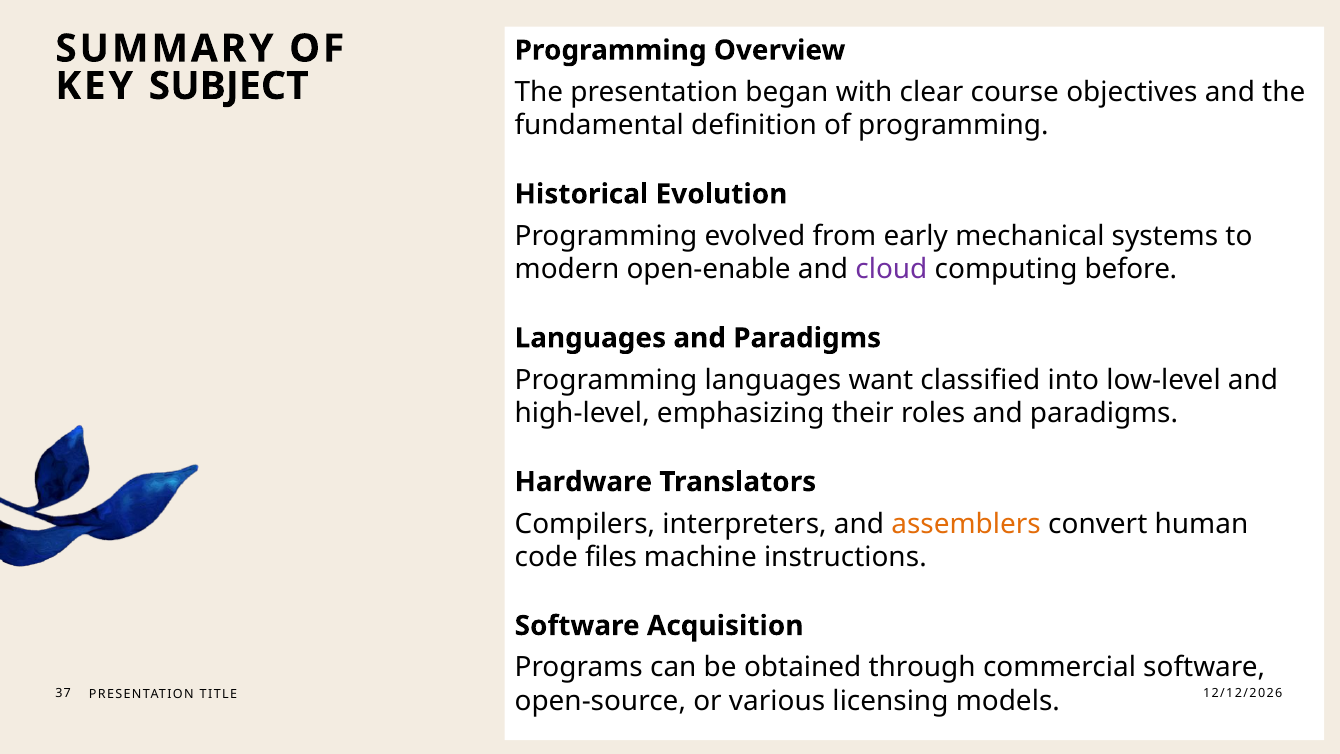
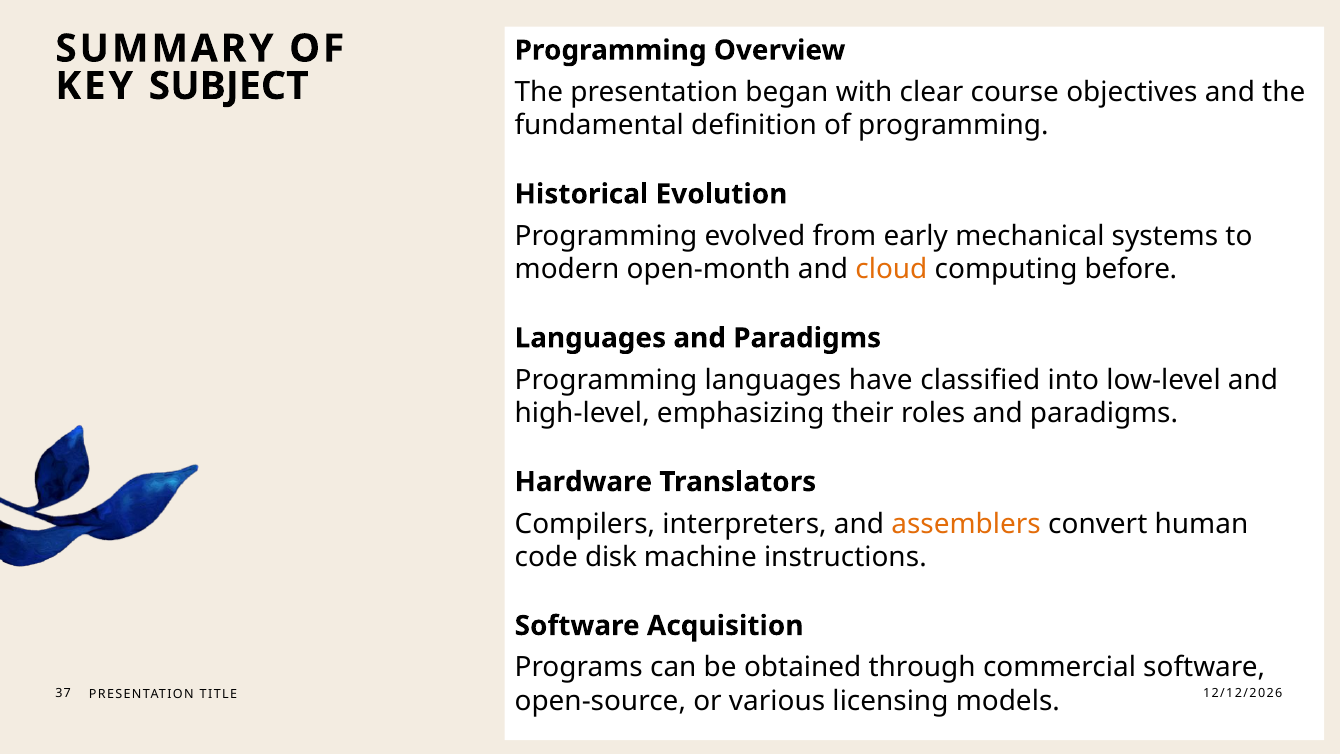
open-enable: open-enable -> open-month (709, 270)
cloud colour: purple -> orange (891, 270)
want: want -> have (881, 380)
files: files -> disk (611, 557)
